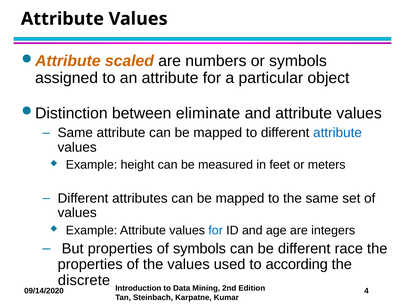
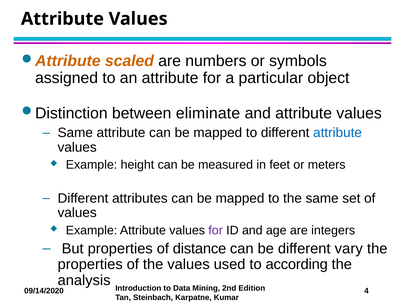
for colour: blue -> purple (216, 230)
of symbols: symbols -> distance (200, 248)
race: race -> vary (349, 248)
discrete: discrete -> analysis (84, 280)
